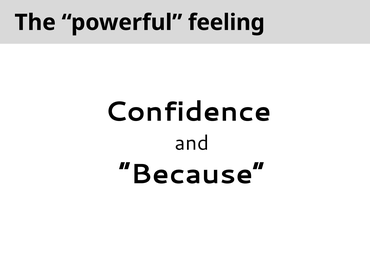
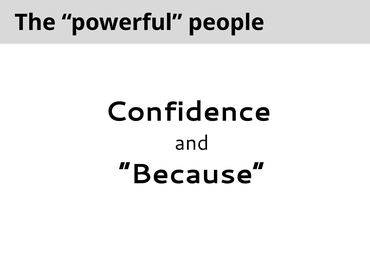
feeling: feeling -> people (226, 22)
